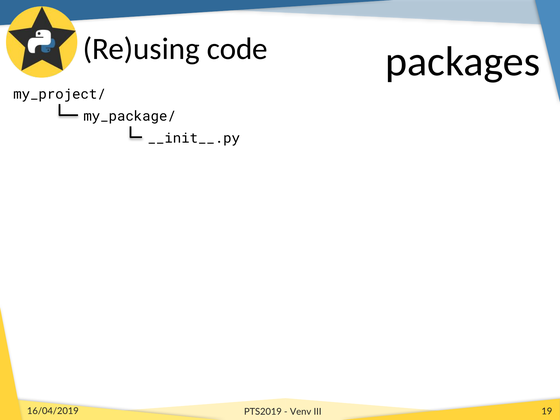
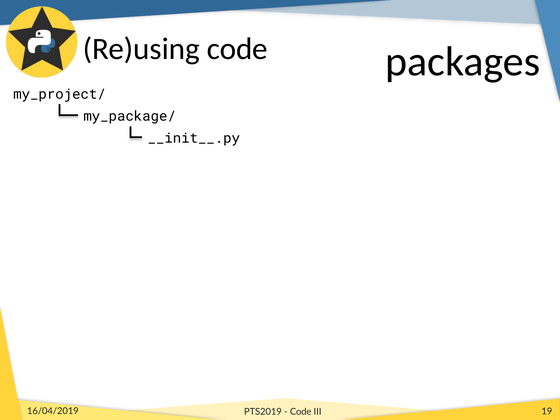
Venv: Venv -> Code (301, 412)
